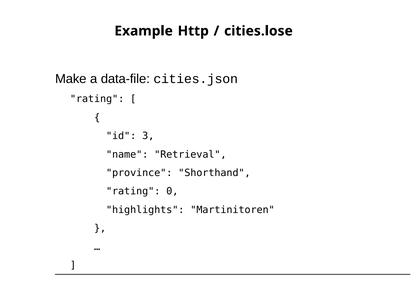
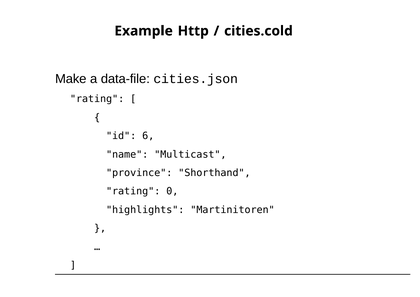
cities.lose: cities.lose -> cities.cold (258, 31)
3: 3 -> 6 (148, 136)
Retrieval: Retrieval -> Multicast (190, 154)
